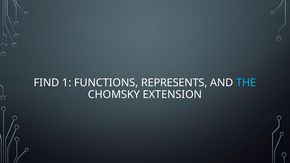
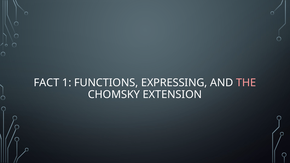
FIND: FIND -> FACT (46, 83)
REPRESENTS: REPRESENTS -> EXPRESSING (174, 83)
THE colour: light blue -> pink (246, 83)
